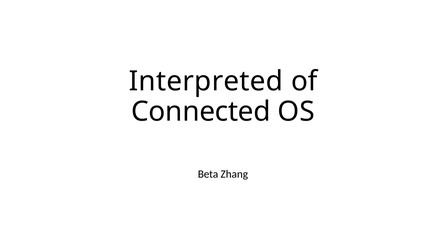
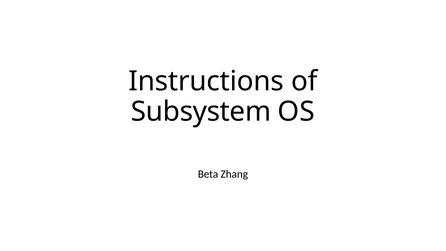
Interpreted: Interpreted -> Instructions (206, 81)
Connected: Connected -> Subsystem (201, 111)
